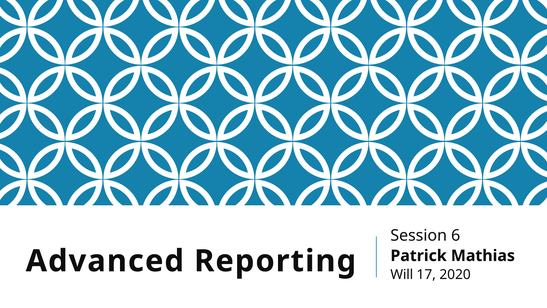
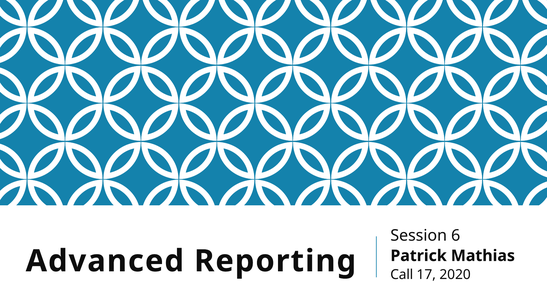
Will: Will -> Call (402, 274)
